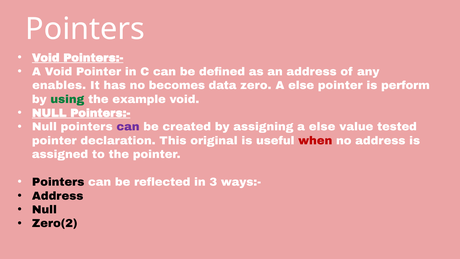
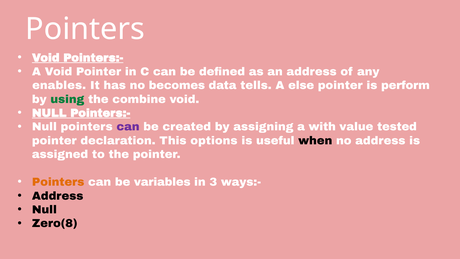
zero: zero -> tells (256, 85)
example: example -> combine (139, 99)
assigning a else: else -> with (322, 127)
original: original -> options (214, 141)
when colour: red -> black (315, 141)
Pointers colour: black -> orange (58, 182)
reflected: reflected -> variables (162, 182)
Zero(2: Zero(2 -> Zero(8 (55, 223)
